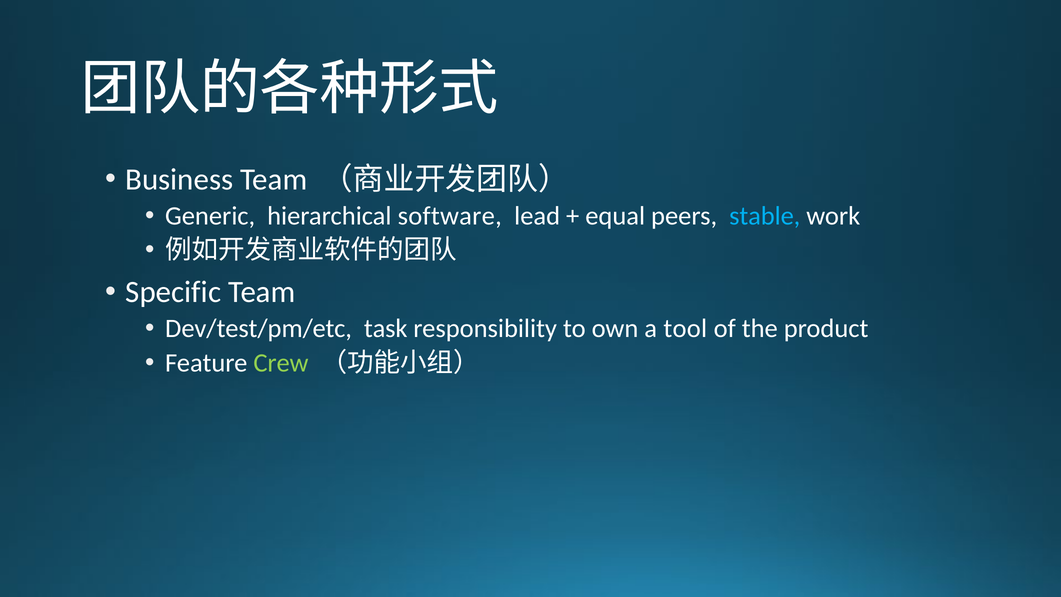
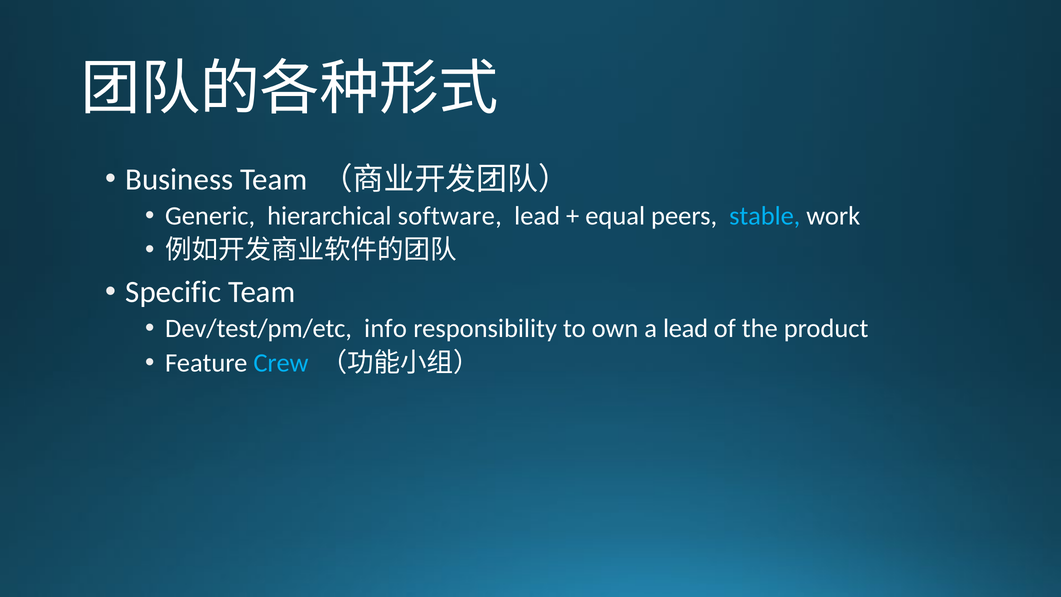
task: task -> info (386, 329)
a tool: tool -> lead (686, 329)
Crew colour: light green -> light blue (281, 363)
